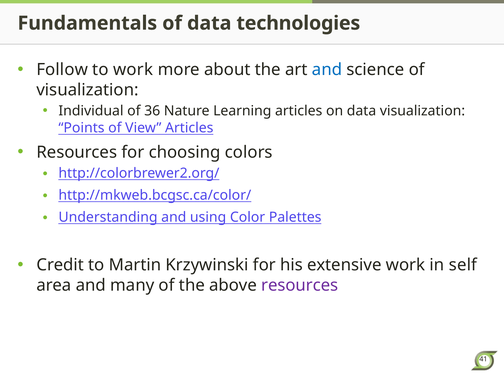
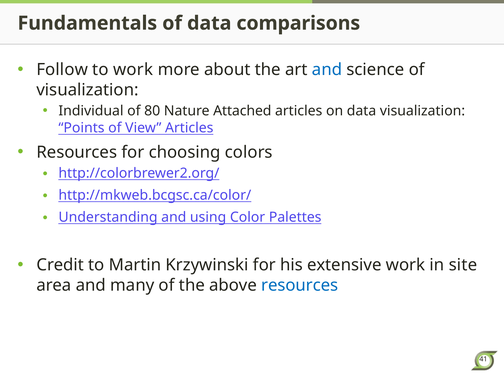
technologies: technologies -> comparisons (298, 23)
36: 36 -> 80 (152, 111)
Learning: Learning -> Attached (242, 111)
self: self -> site (463, 265)
resources colour: purple -> blue (300, 285)
